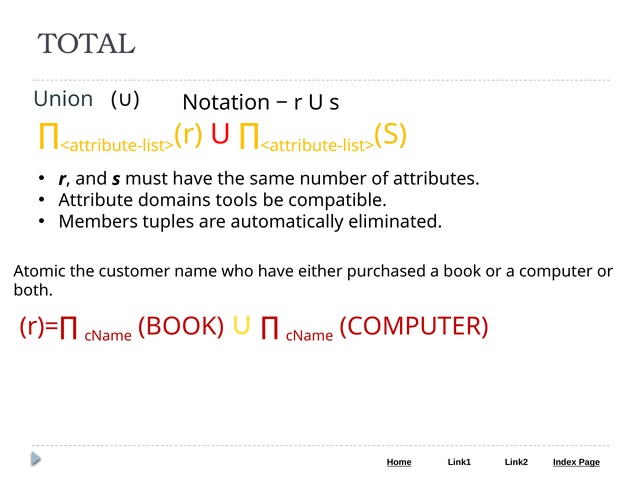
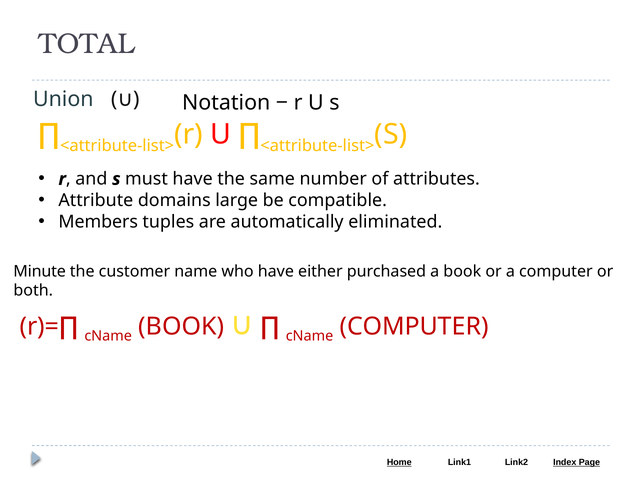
tools: tools -> large (237, 201)
Atomic: Atomic -> Minute (40, 272)
